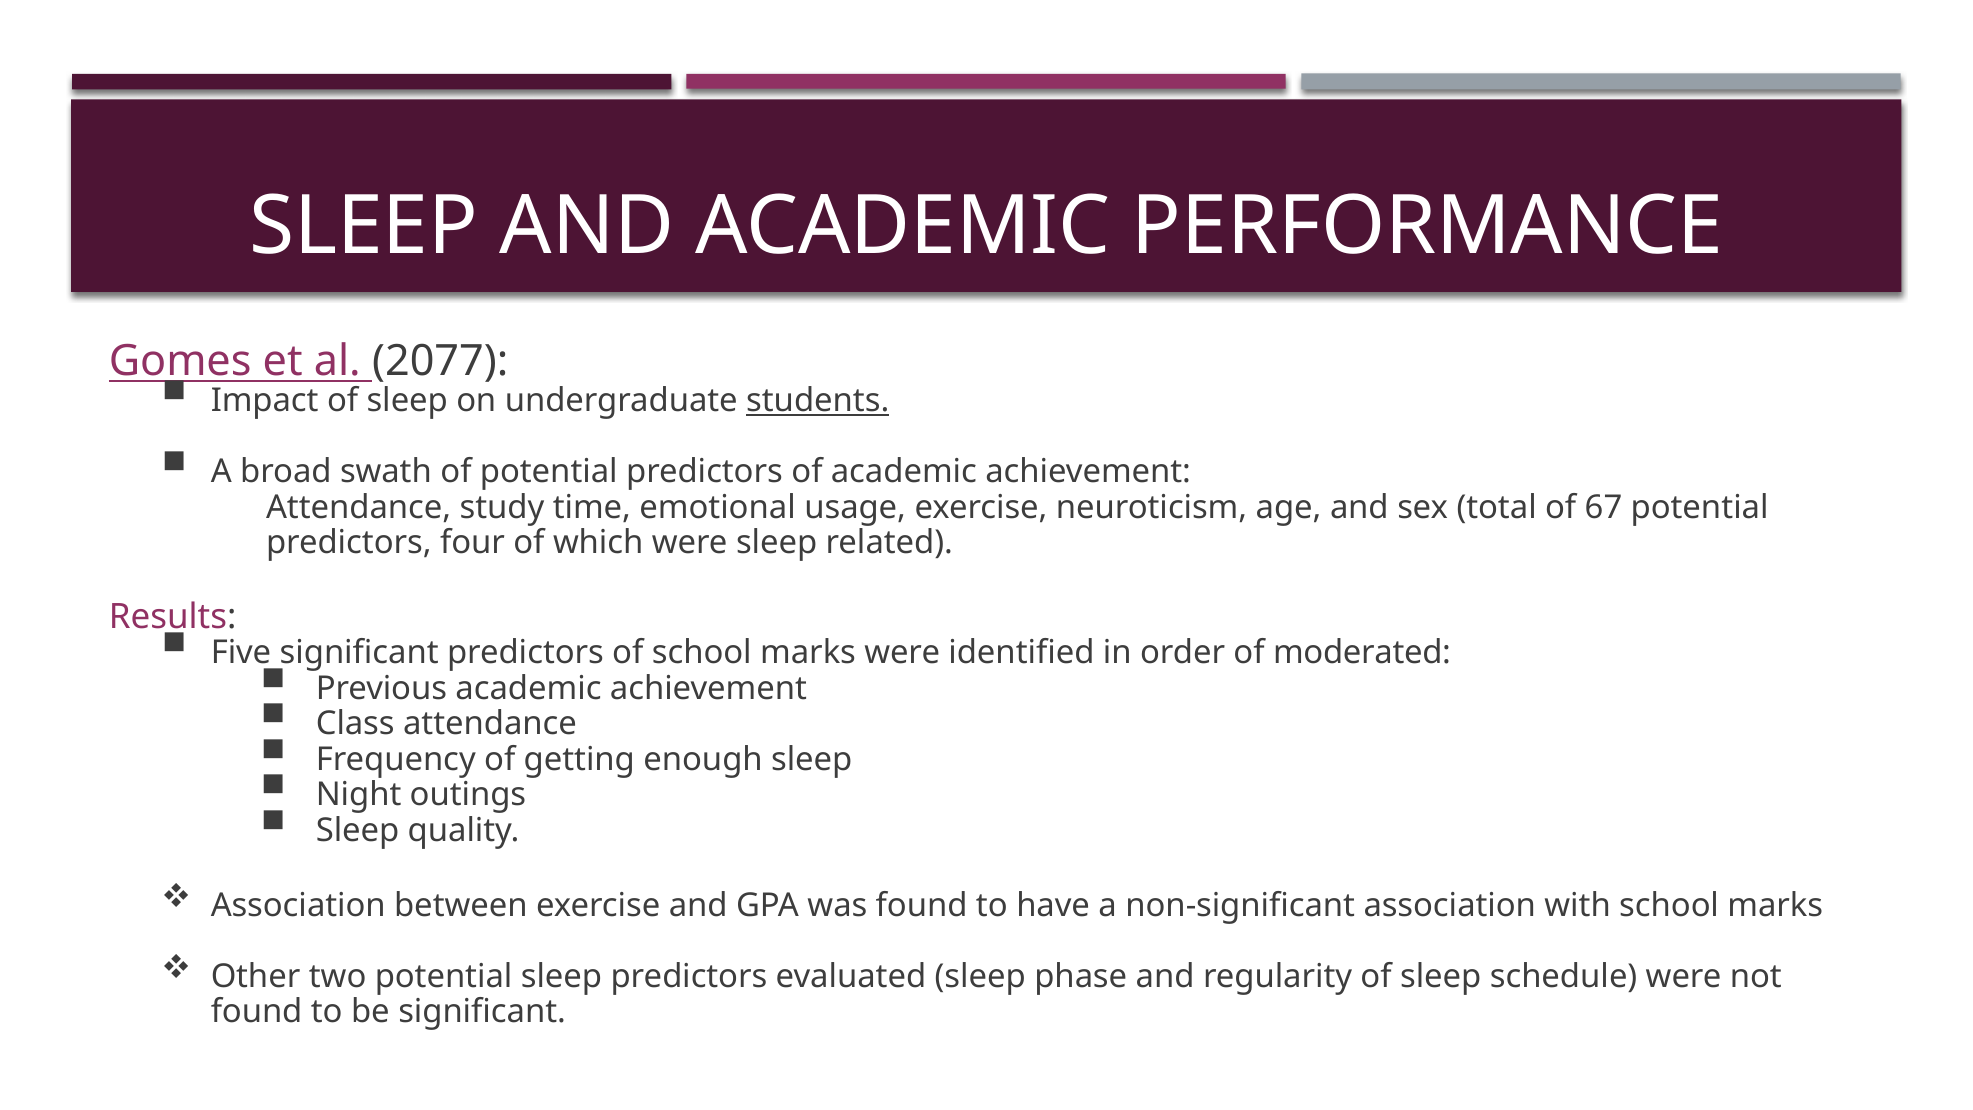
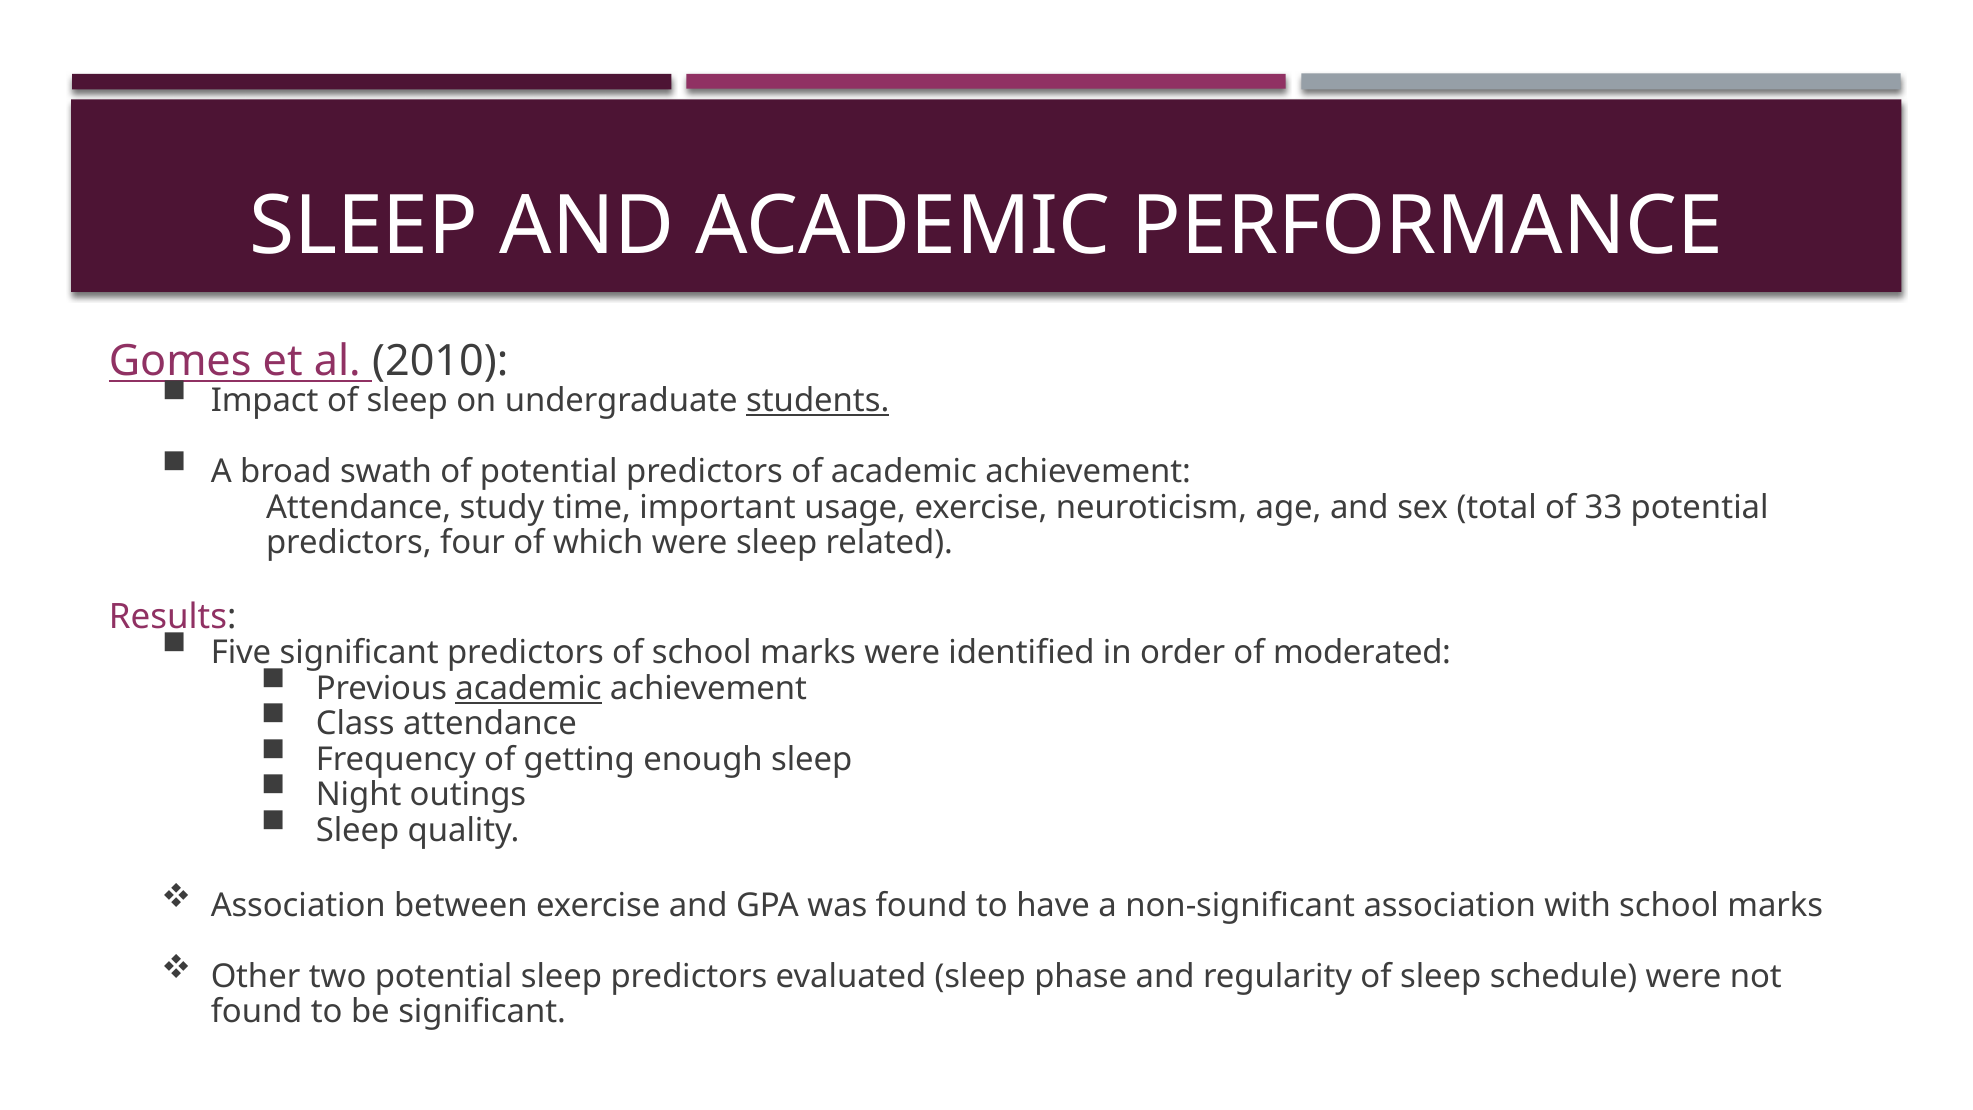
2077: 2077 -> 2010 (440, 361)
emotional: emotional -> important (718, 507)
67: 67 -> 33 (1603, 507)
academic underline: none -> present (529, 688)
